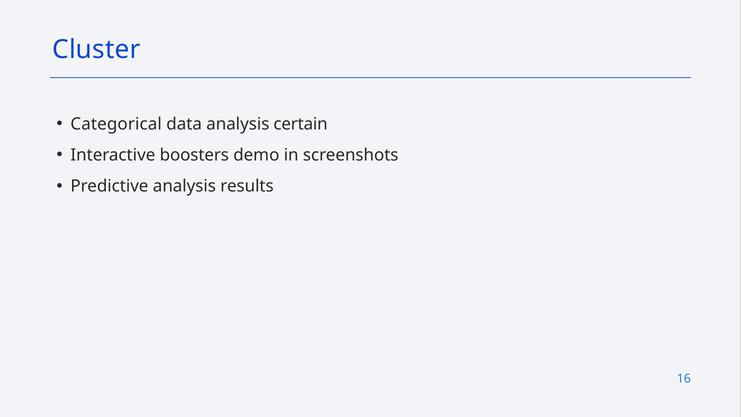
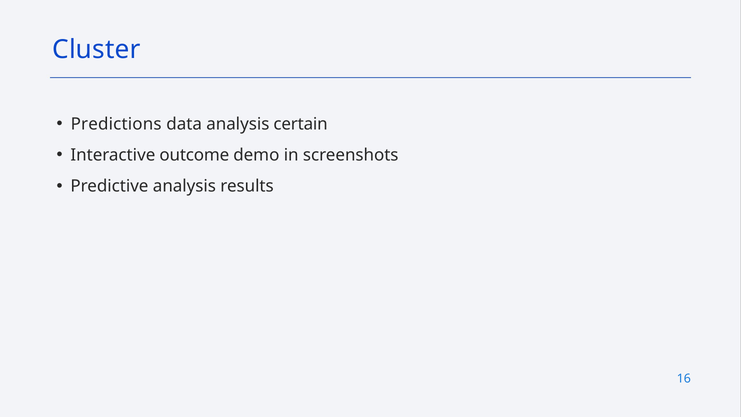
Categorical: Categorical -> Predictions (116, 124)
boosters: boosters -> outcome (194, 155)
